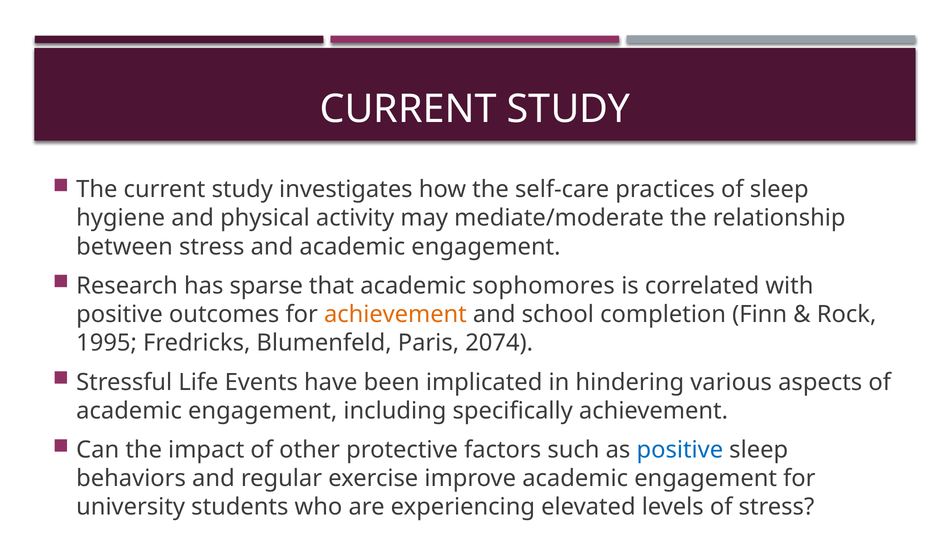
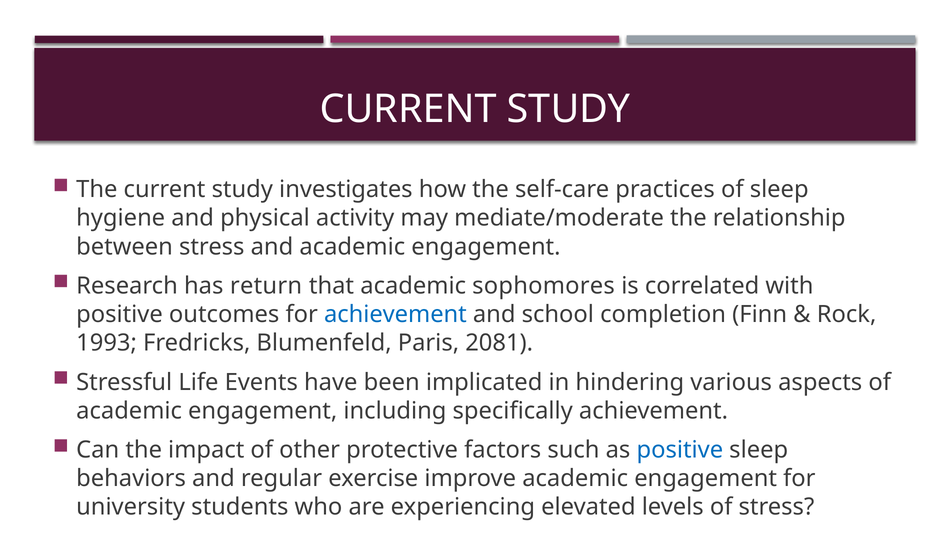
sparse: sparse -> return (266, 286)
achievement colour: orange -> blue (395, 314)
1995: 1995 -> 1993 (107, 343)
2074: 2074 -> 2081 (499, 343)
